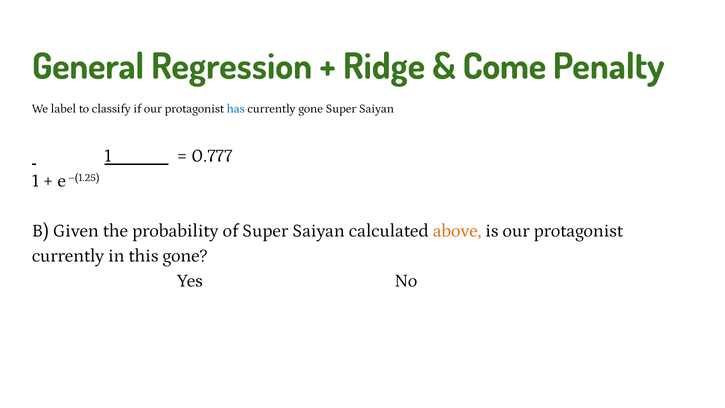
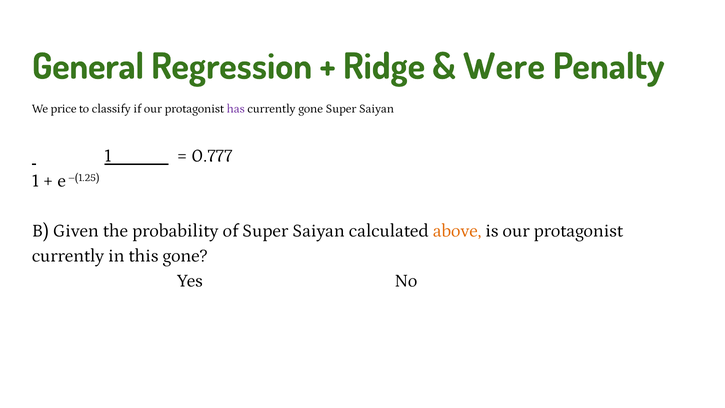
Come: Come -> Were (504, 67)
label: label -> price (64, 109)
has colour: blue -> purple (236, 109)
